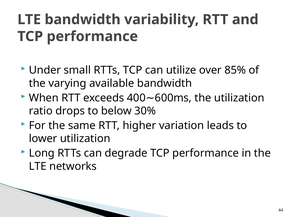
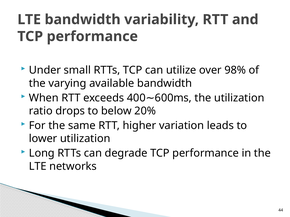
85%: 85% -> 98% (235, 70)
30%: 30% -> 20% (145, 111)
